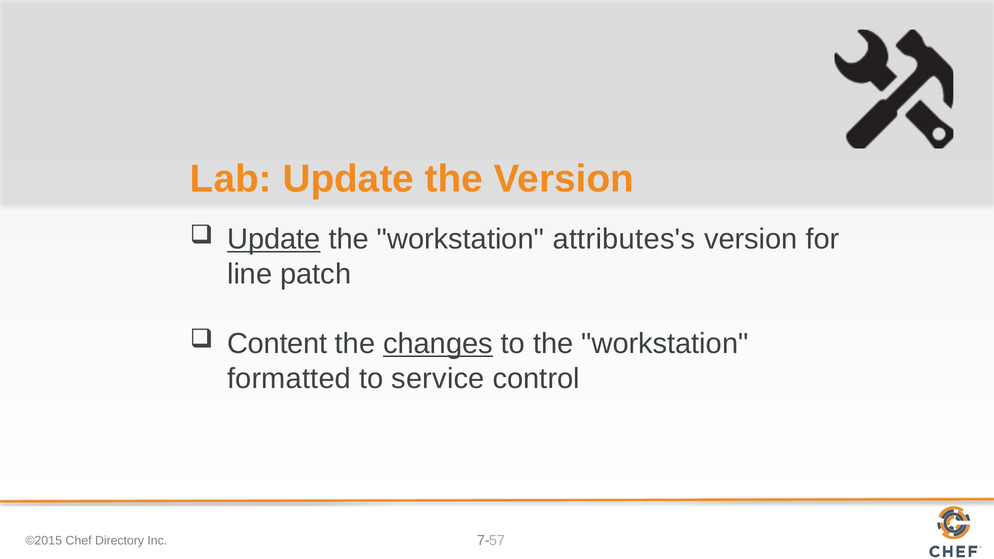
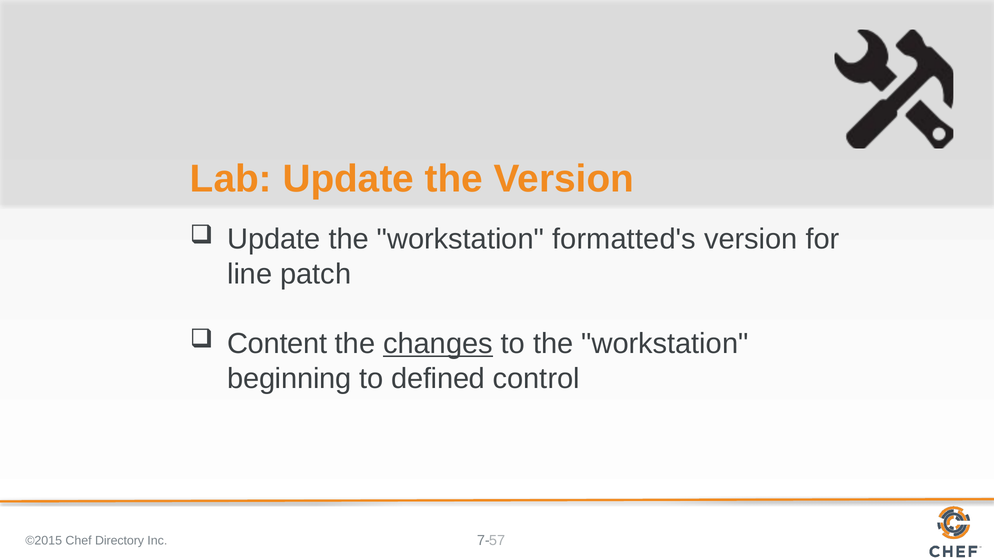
Update underline: present -> none (274, 239)
attributes's: attributes's -> formatted's (624, 239)
formatted: formatted -> beginning (289, 379)
service: service -> defined (438, 379)
